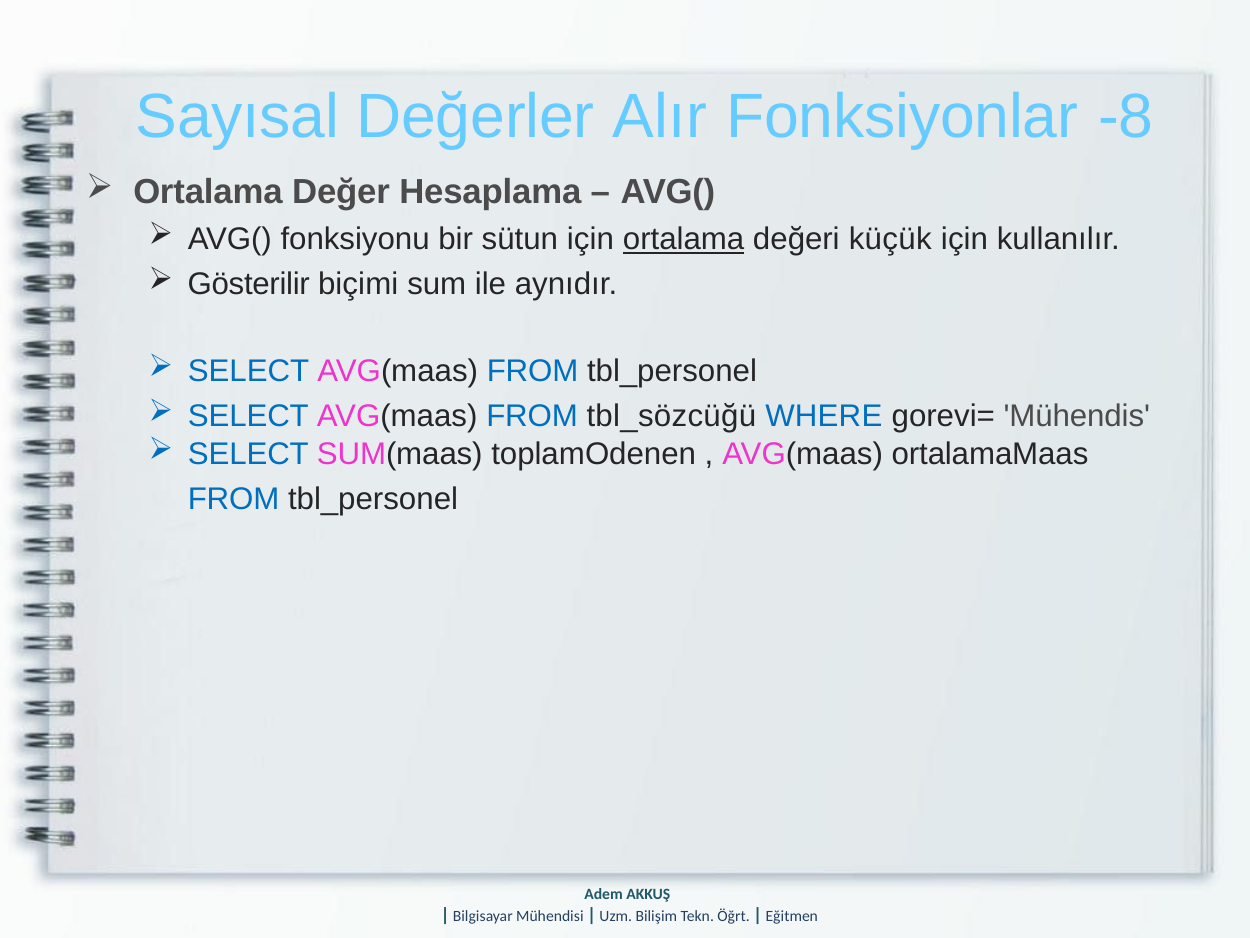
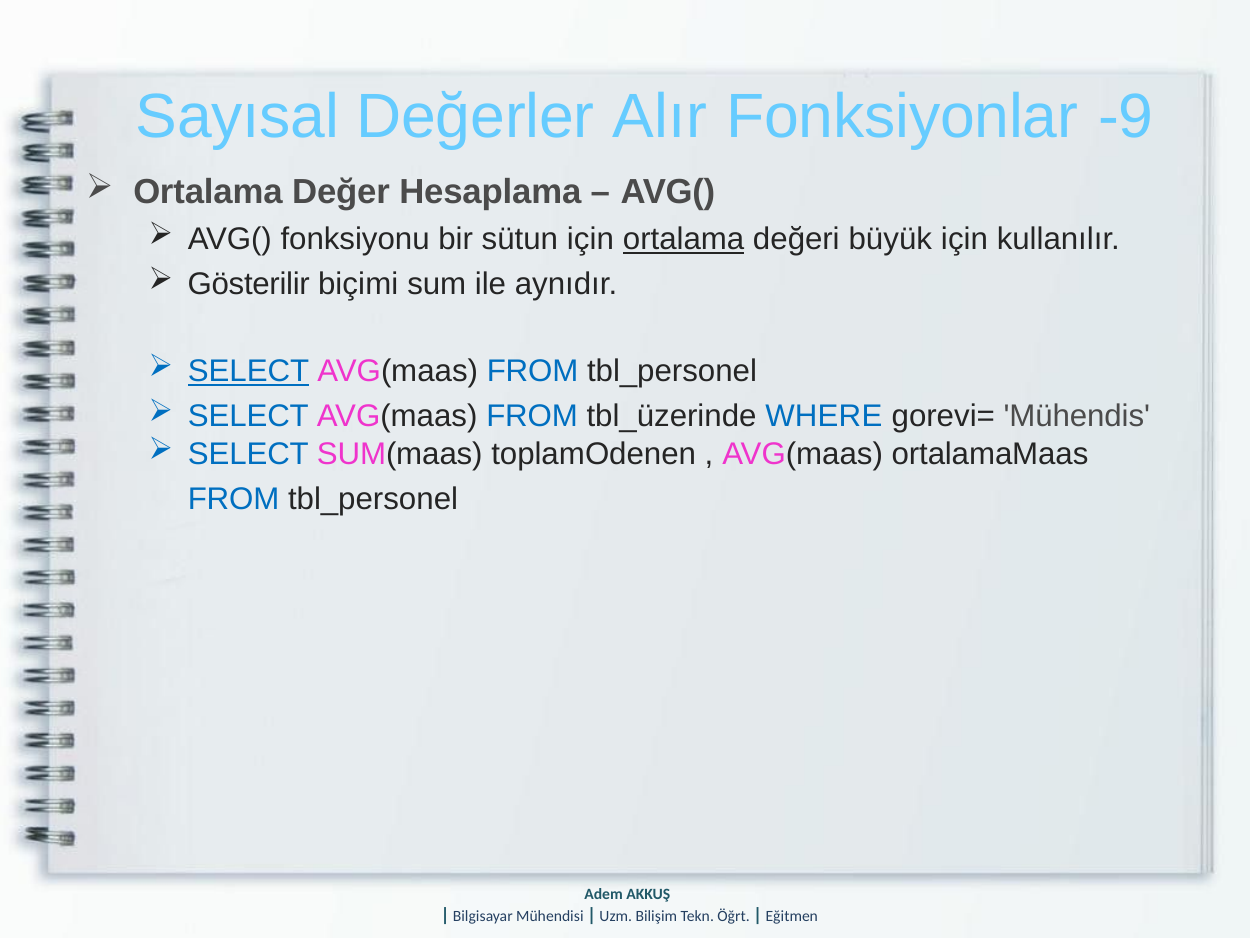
-8: -8 -> -9 (1126, 117)
küçük: küçük -> büyük (890, 239)
SELECT underline: none -> present (249, 371)
tbl_sözcüğü: tbl_sözcüğü -> tbl_üzerinde (672, 416)
